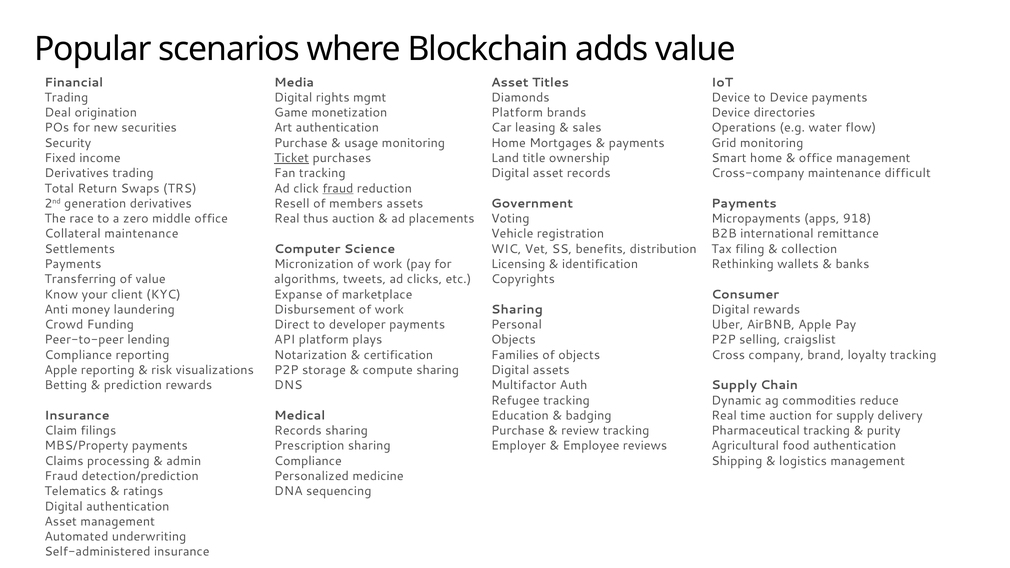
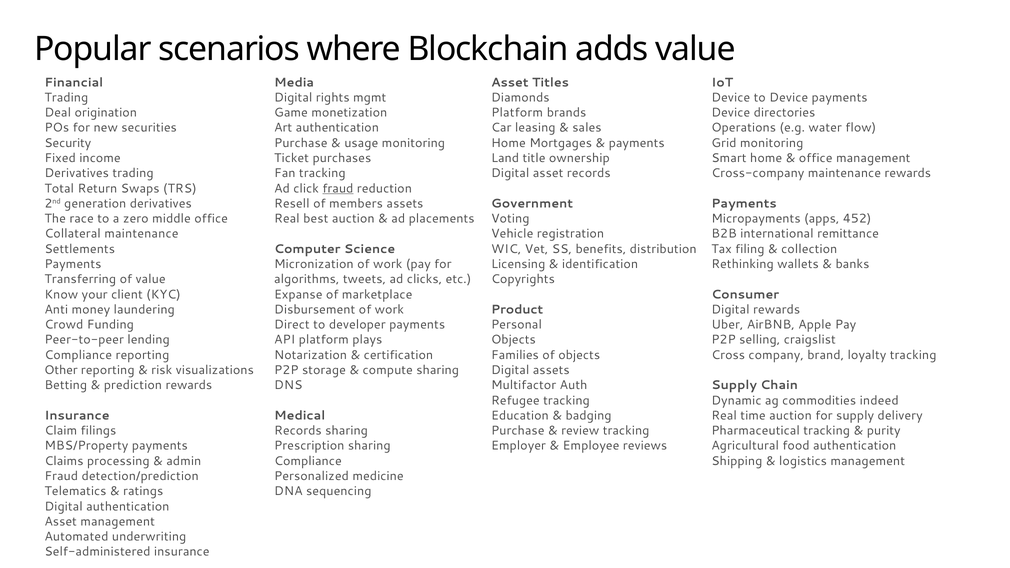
Ticket underline: present -> none (292, 158)
maintenance difficult: difficult -> rewards (908, 173)
thus: thus -> best (316, 219)
918: 918 -> 452 (857, 219)
Sharing: Sharing -> Product (517, 310)
Apple: Apple -> Other (61, 370)
reduce: reduce -> indeed (879, 400)
